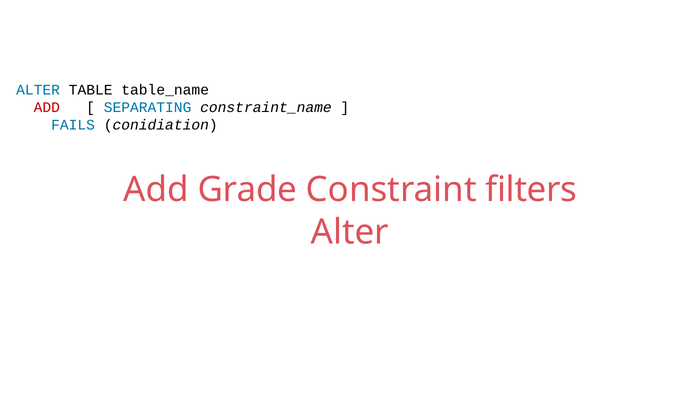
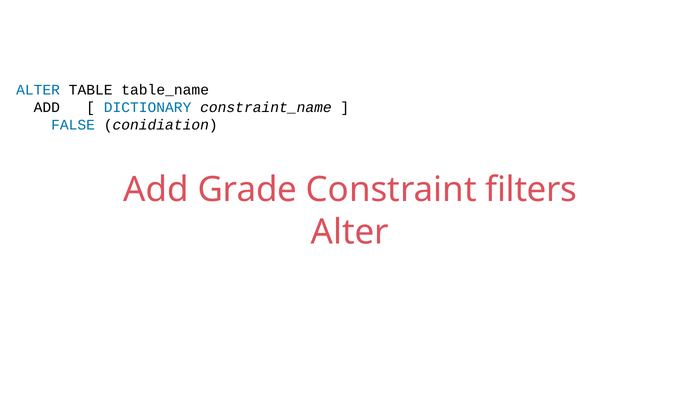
ADD colour: red -> black (47, 108)
SEPARATING: SEPARATING -> DICTIONARY (148, 108)
FAILS: FAILS -> FALSE (73, 125)
